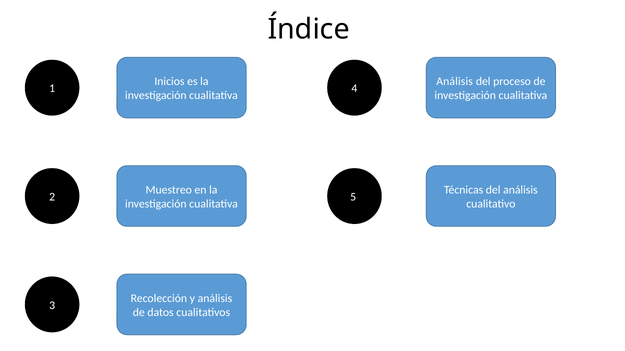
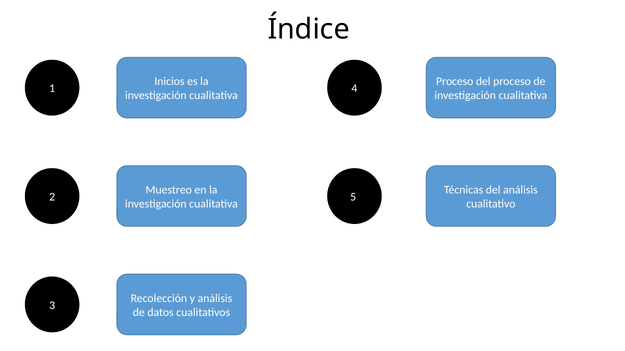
Análisis: Análisis -> Proceso (455, 82)
